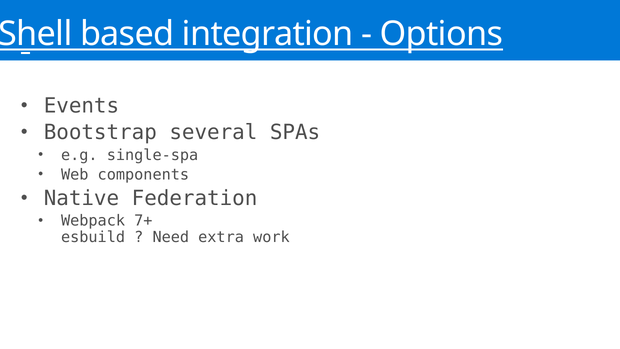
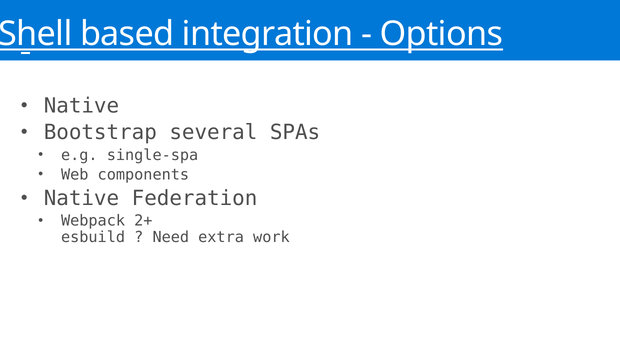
Events: Events -> Native (81, 106)
7+: 7+ -> 2+ (143, 221)
